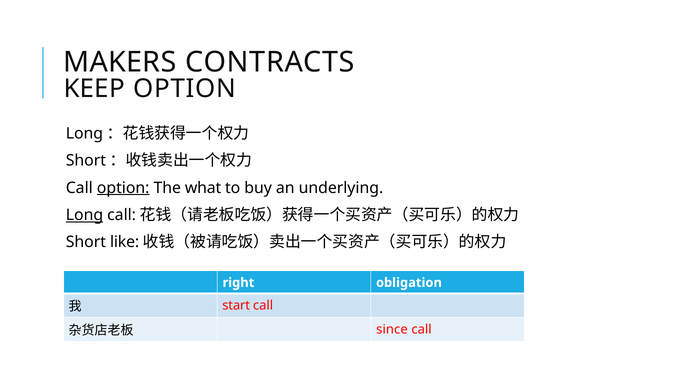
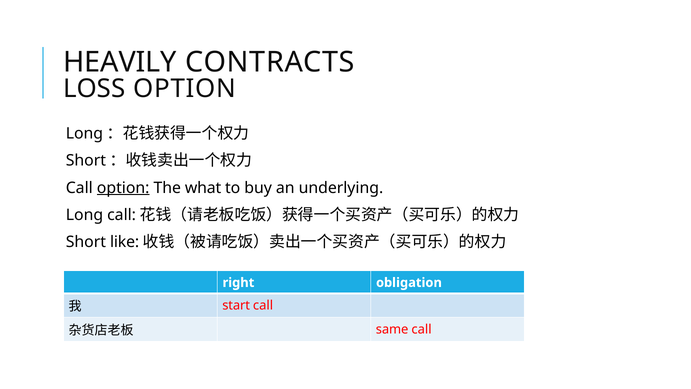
MAKERS: MAKERS -> HEAVILY (120, 62)
KEEP: KEEP -> LOSS (94, 88)
Long underline: present -> none (84, 215)
since: since -> same (392, 329)
